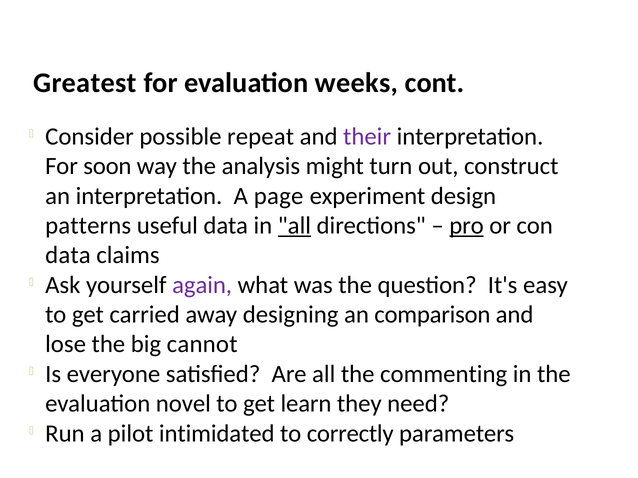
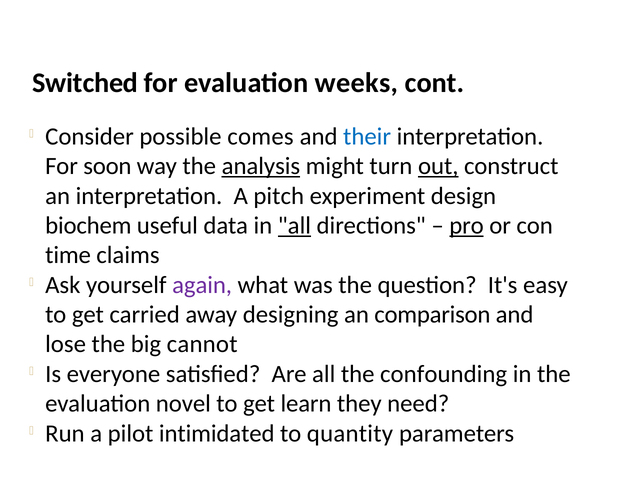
Greatest: Greatest -> Switched (85, 83)
repeat: repeat -> comes (260, 137)
their colour: purple -> blue (367, 137)
analysis underline: none -> present (261, 166)
out underline: none -> present (438, 166)
page: page -> pitch (279, 196)
patterns: patterns -> biochem (88, 226)
data: data -> time (68, 256)
commenting: commenting -> confounding (444, 374)
correctly: correctly -> quantity (350, 434)
